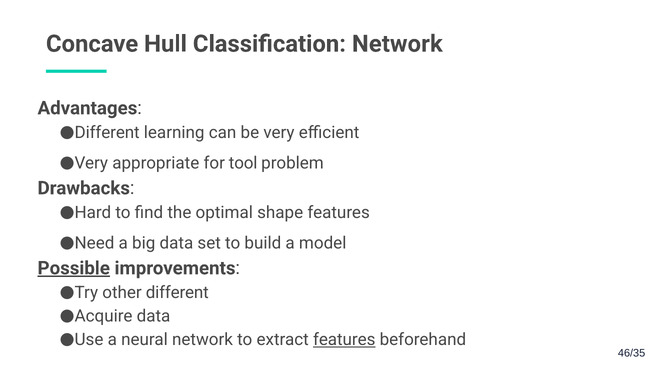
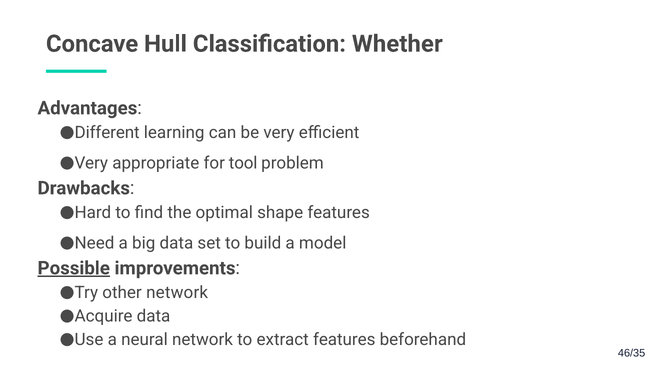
Classification Network: Network -> Whether (397, 44)
other different: different -> network (177, 293)
features underline: present -> none (344, 340)
